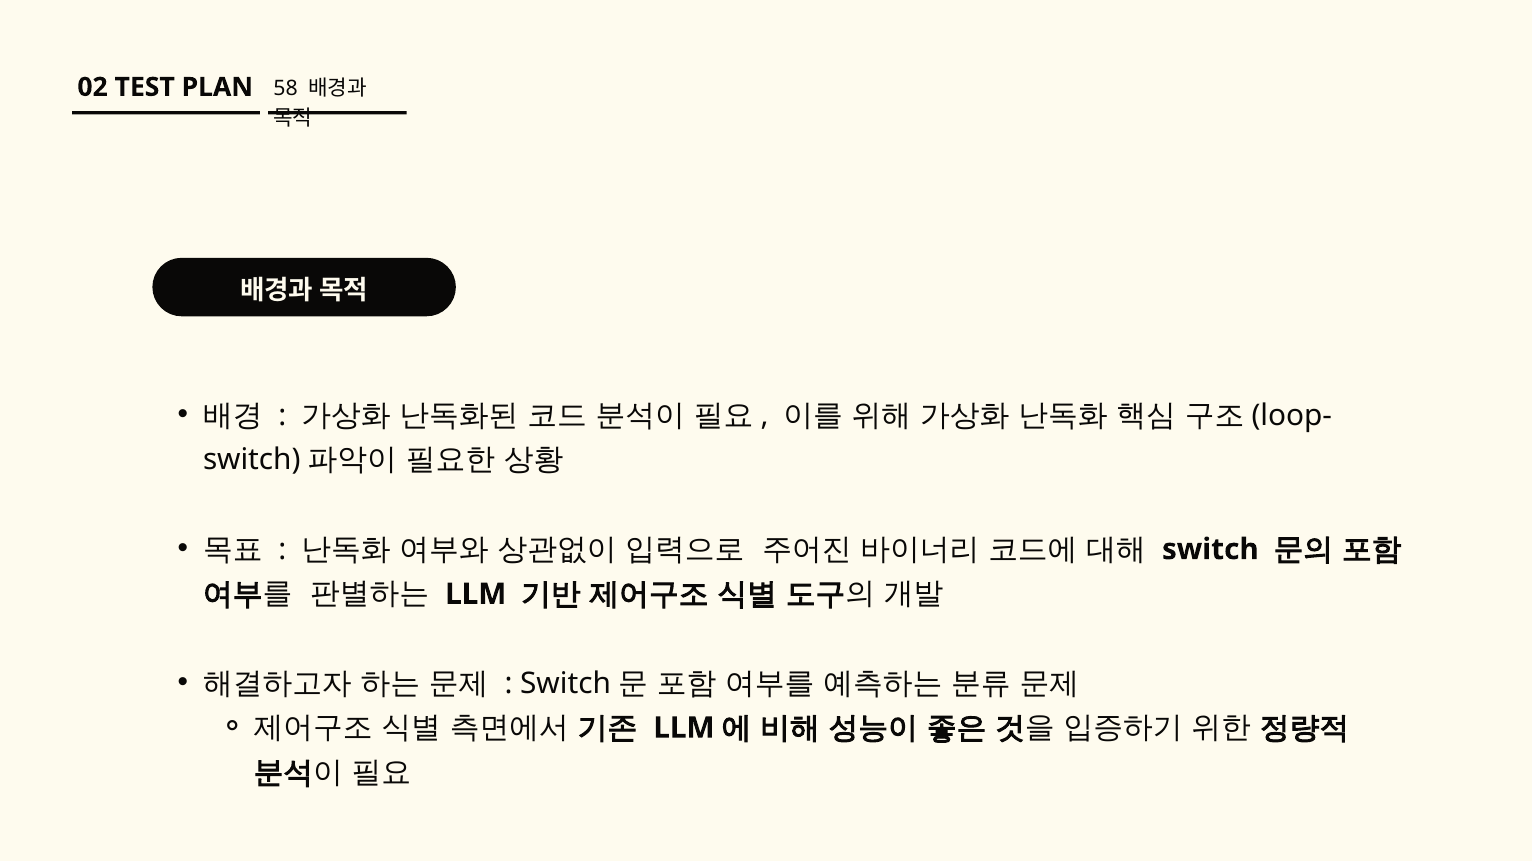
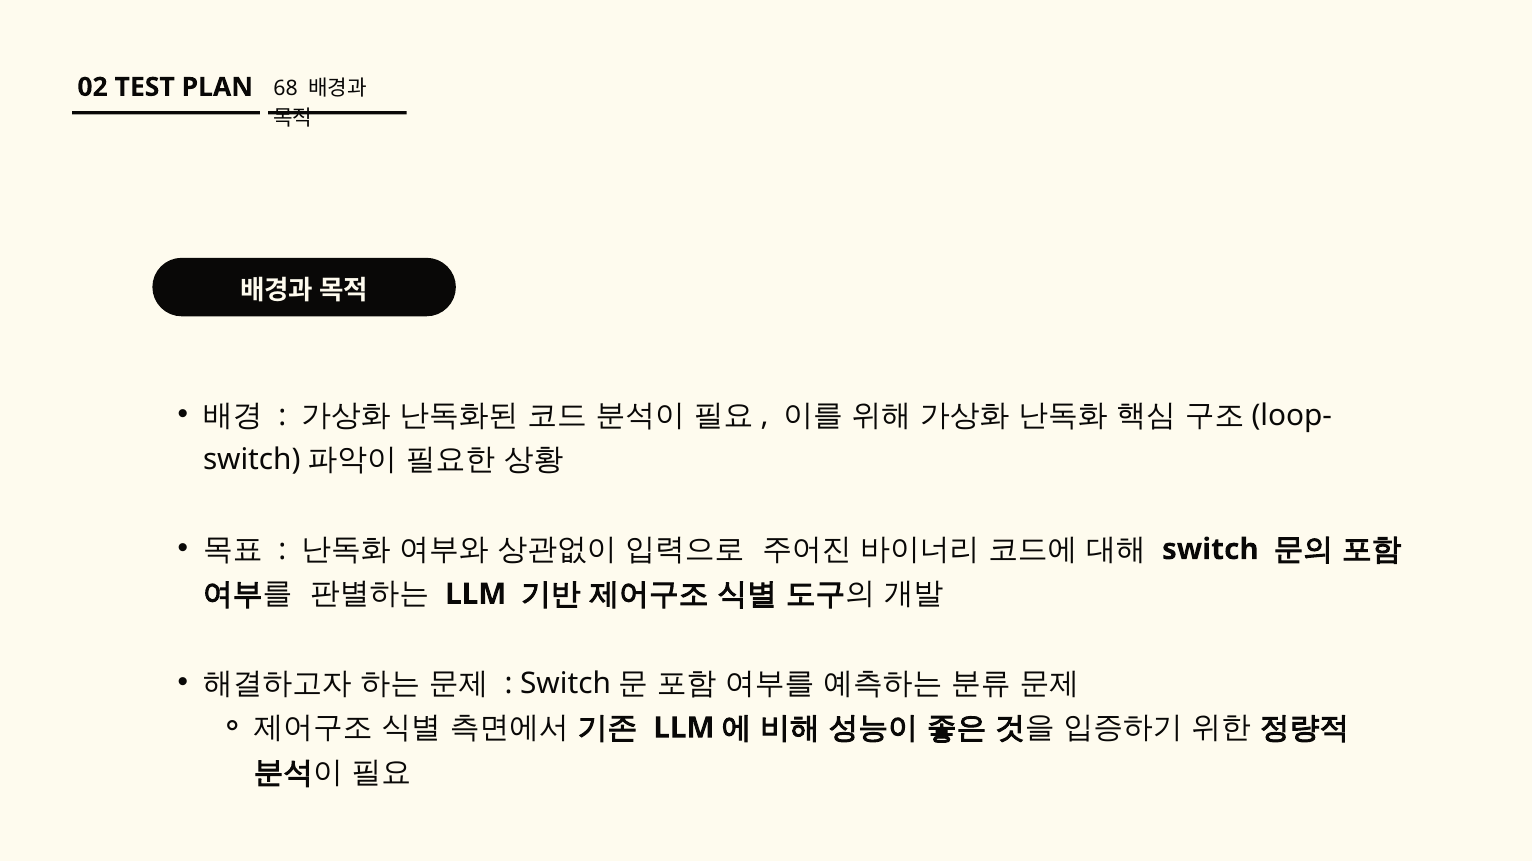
58: 58 -> 68 (286, 89)
